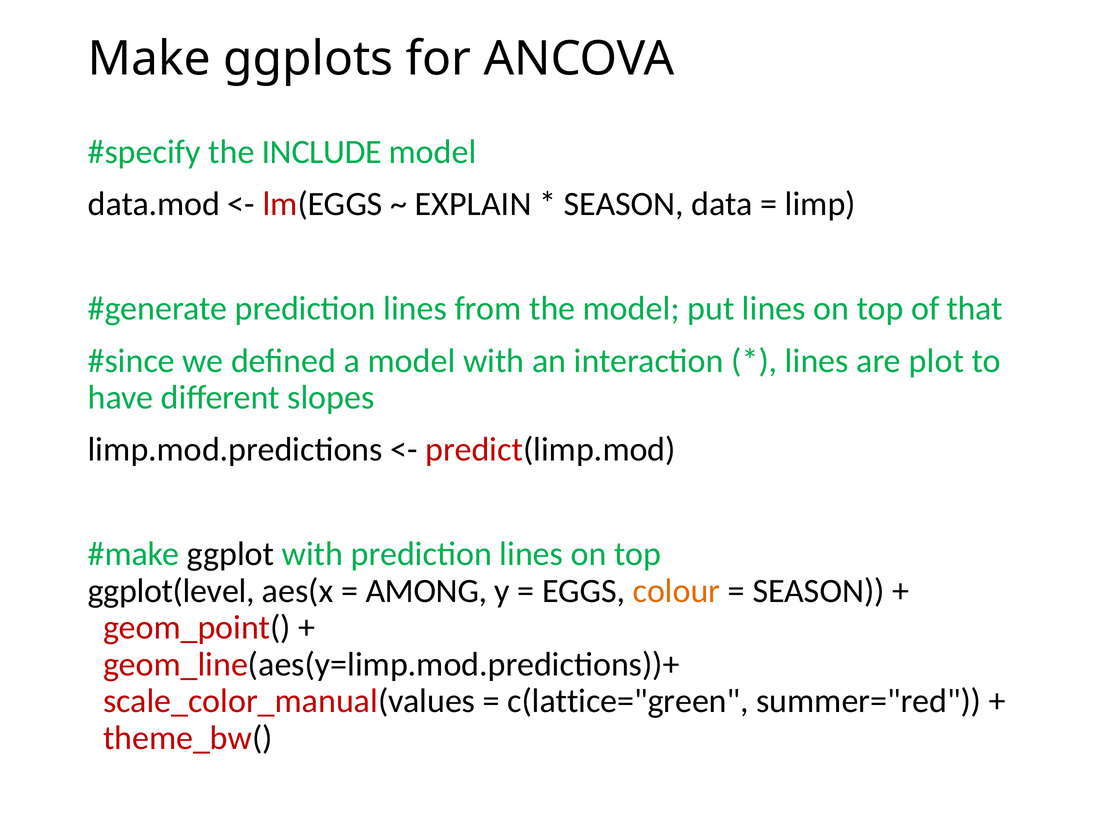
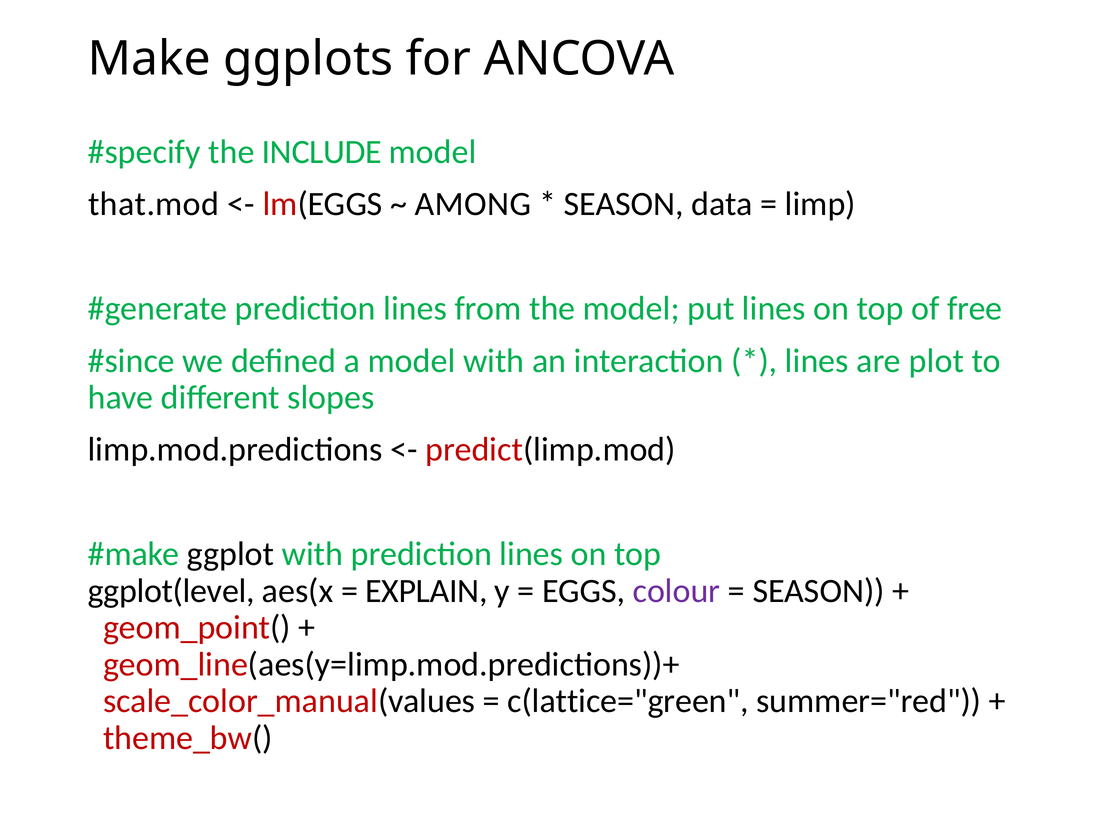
data.mod: data.mod -> that.mod (154, 204)
EXPLAIN: EXPLAIN -> AMONG (473, 204)
that: that -> free (975, 309)
AMONG: AMONG -> EXPLAIN (426, 591)
colour colour: orange -> purple (677, 591)
